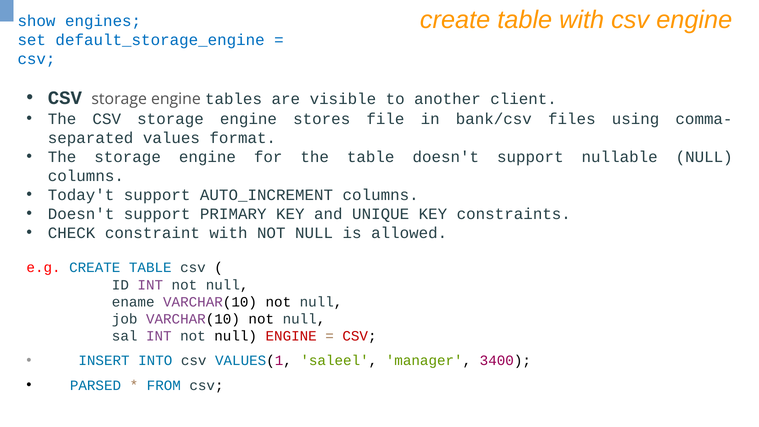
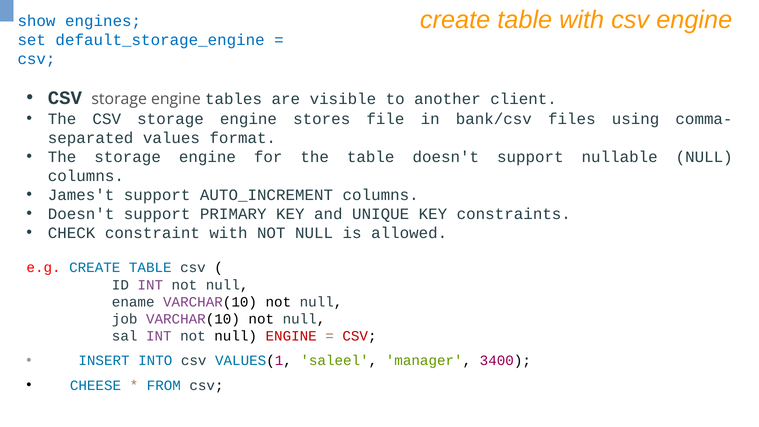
Today't: Today't -> James't (81, 195)
PARSED: PARSED -> CHEESE (95, 385)
